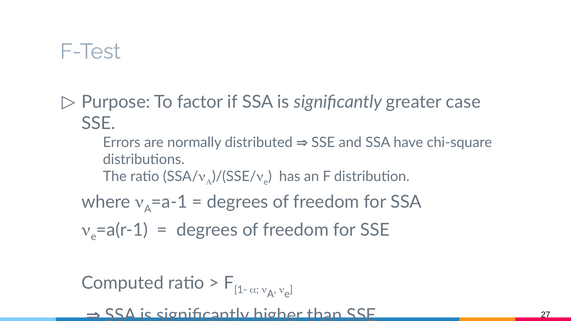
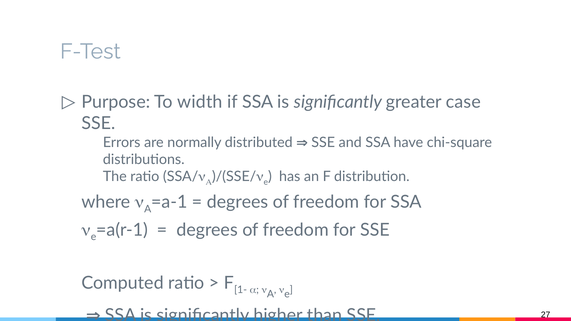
factor: factor -> width (200, 102)
